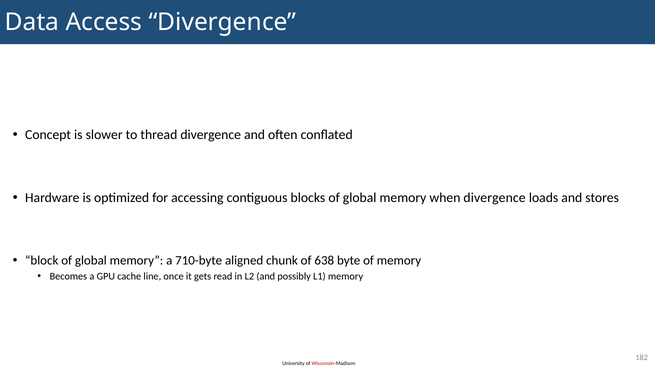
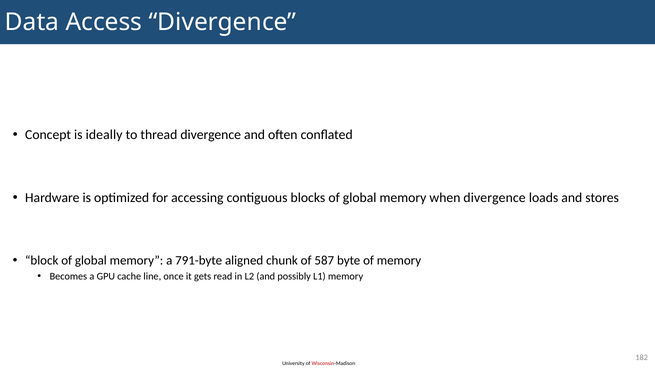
slower: slower -> ideally (104, 135)
710-byte: 710-byte -> 791-byte (199, 261)
638: 638 -> 587 (324, 261)
